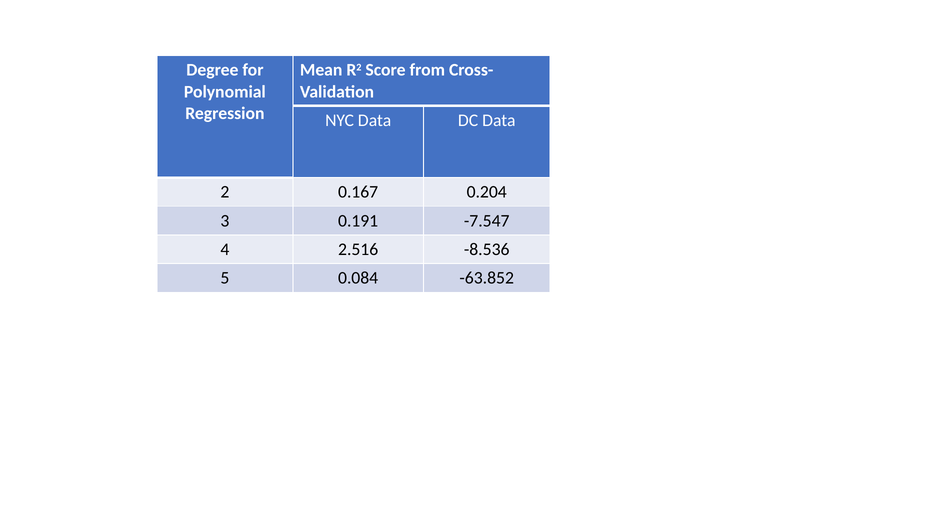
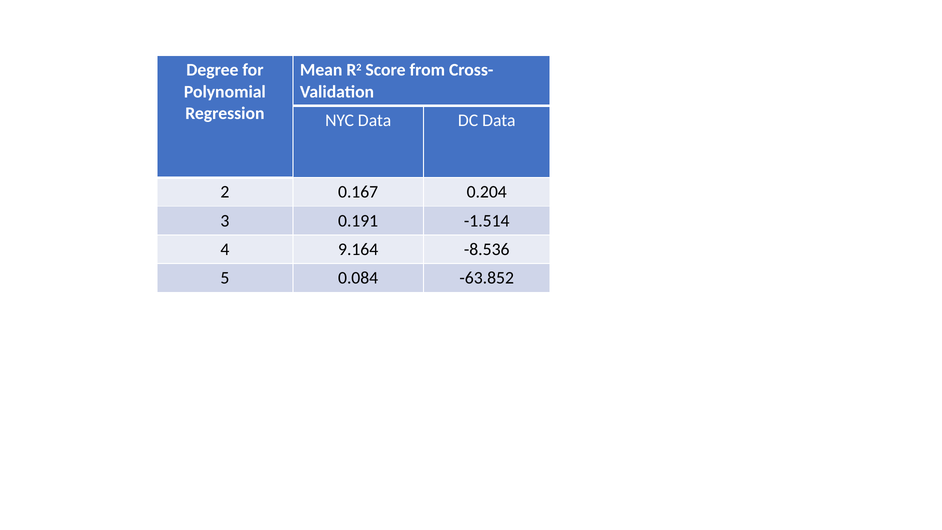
-7.547: -7.547 -> -1.514 (487, 221)
2.516: 2.516 -> 9.164 (358, 249)
